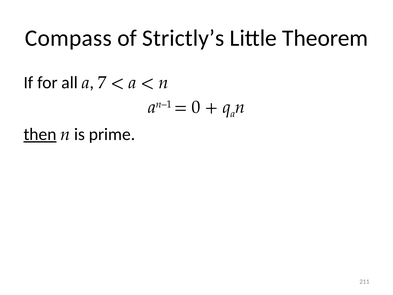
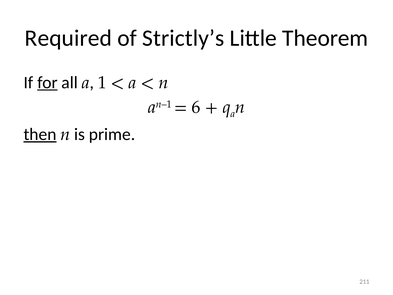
Compass: Compass -> Required (68, 38)
for underline: none -> present (47, 82)
7: 7 -> 1 (102, 82)
0: 0 -> 6 (196, 107)
